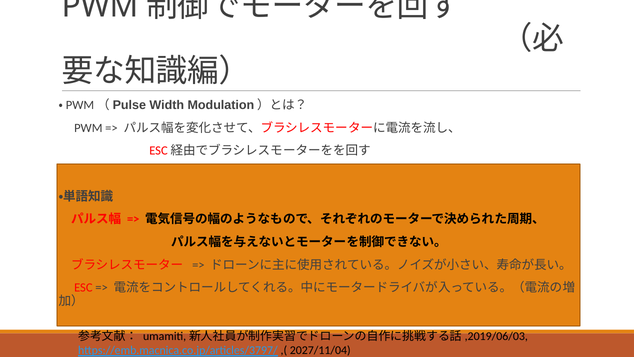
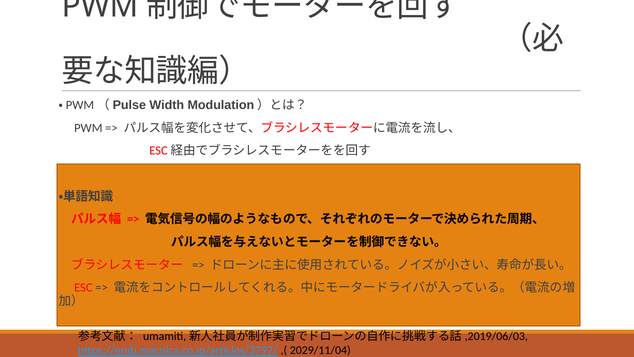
2027/11/04: 2027/11/04 -> 2029/11/04 (320, 350)
